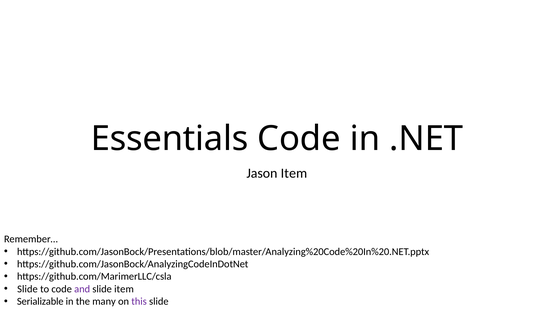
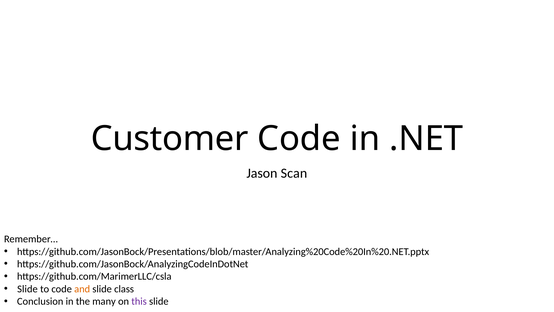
Essentials: Essentials -> Customer (170, 138)
Jason Item: Item -> Scan (294, 173)
and colour: purple -> orange (82, 289)
slide item: item -> class (124, 289)
Serializable: Serializable -> Conclusion (40, 301)
